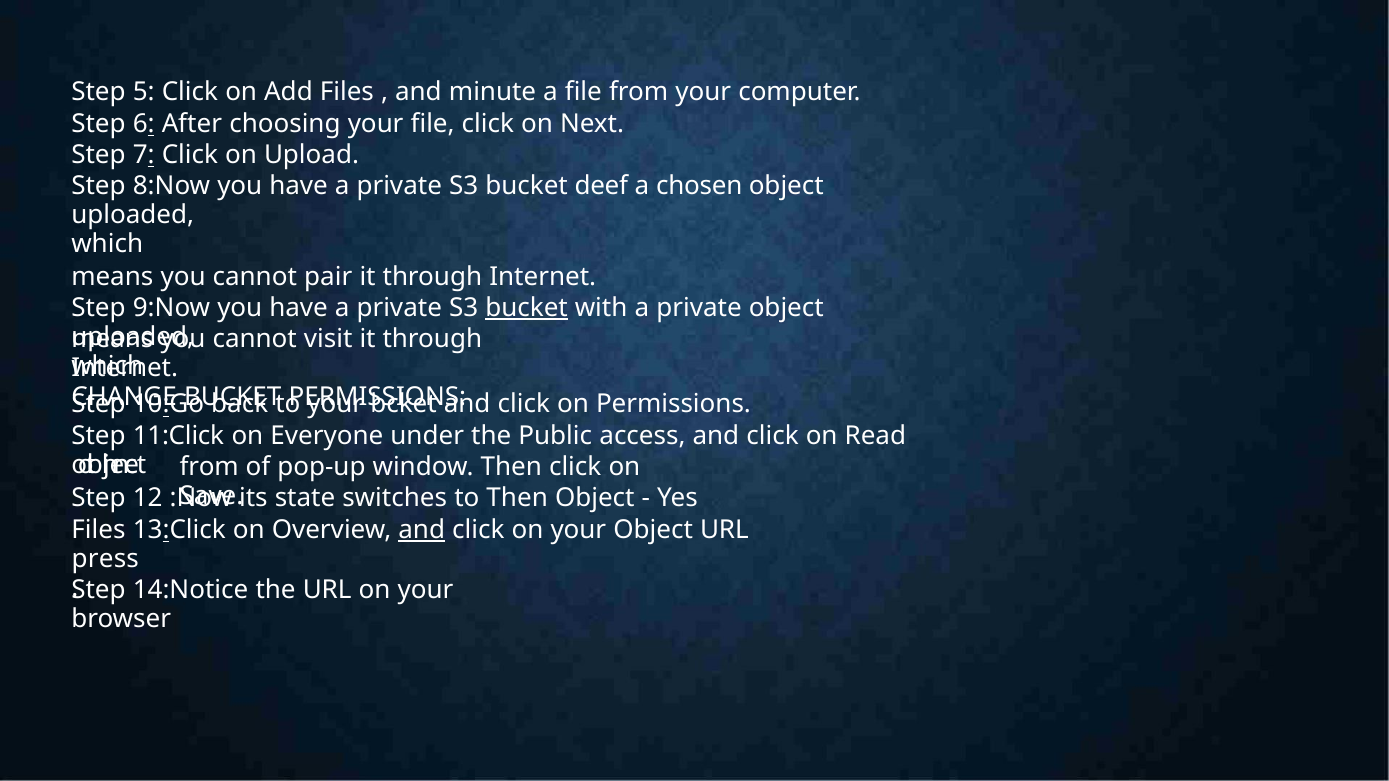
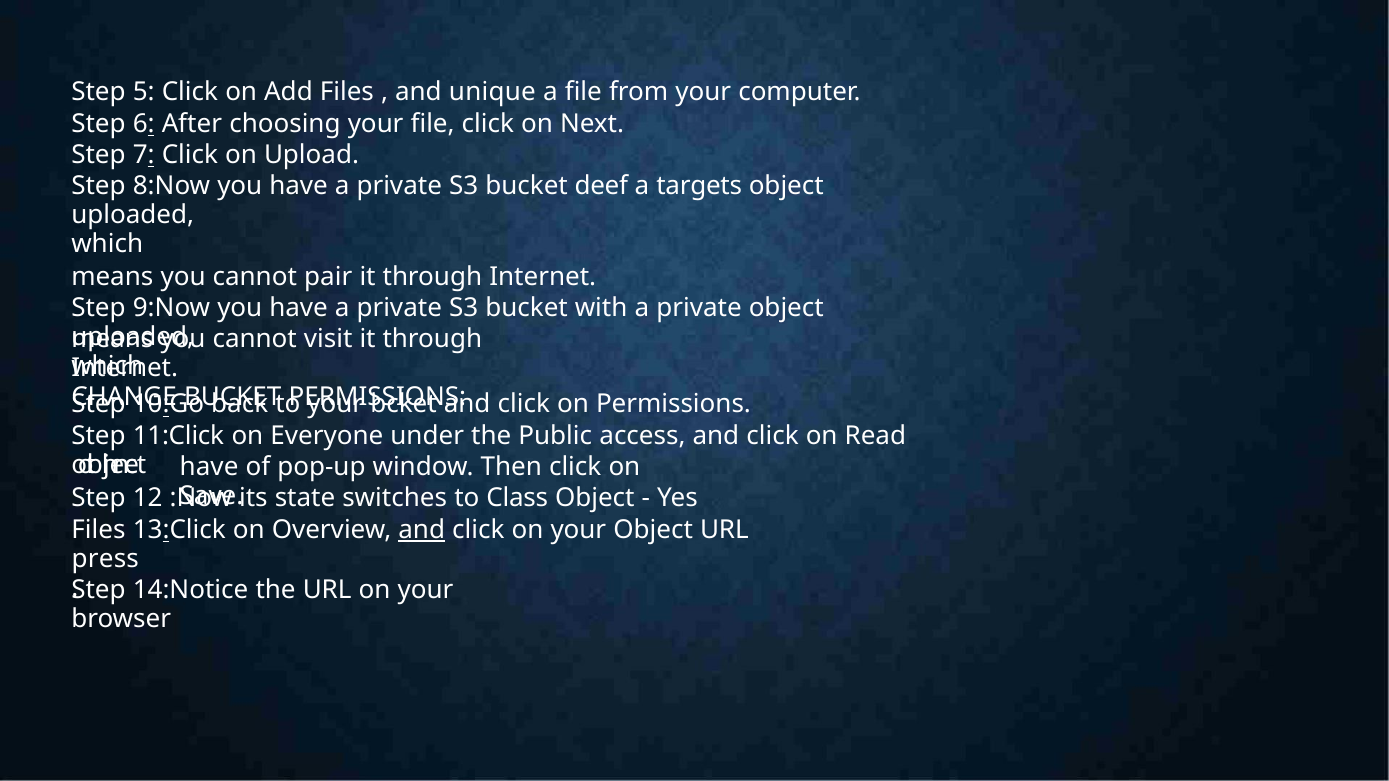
minute: minute -> unique (492, 92)
chosen: chosen -> targets (699, 186)
bucket underline: present -> none (527, 308)
from: from -> have (209, 467)
to Then: Then -> Class (517, 498)
